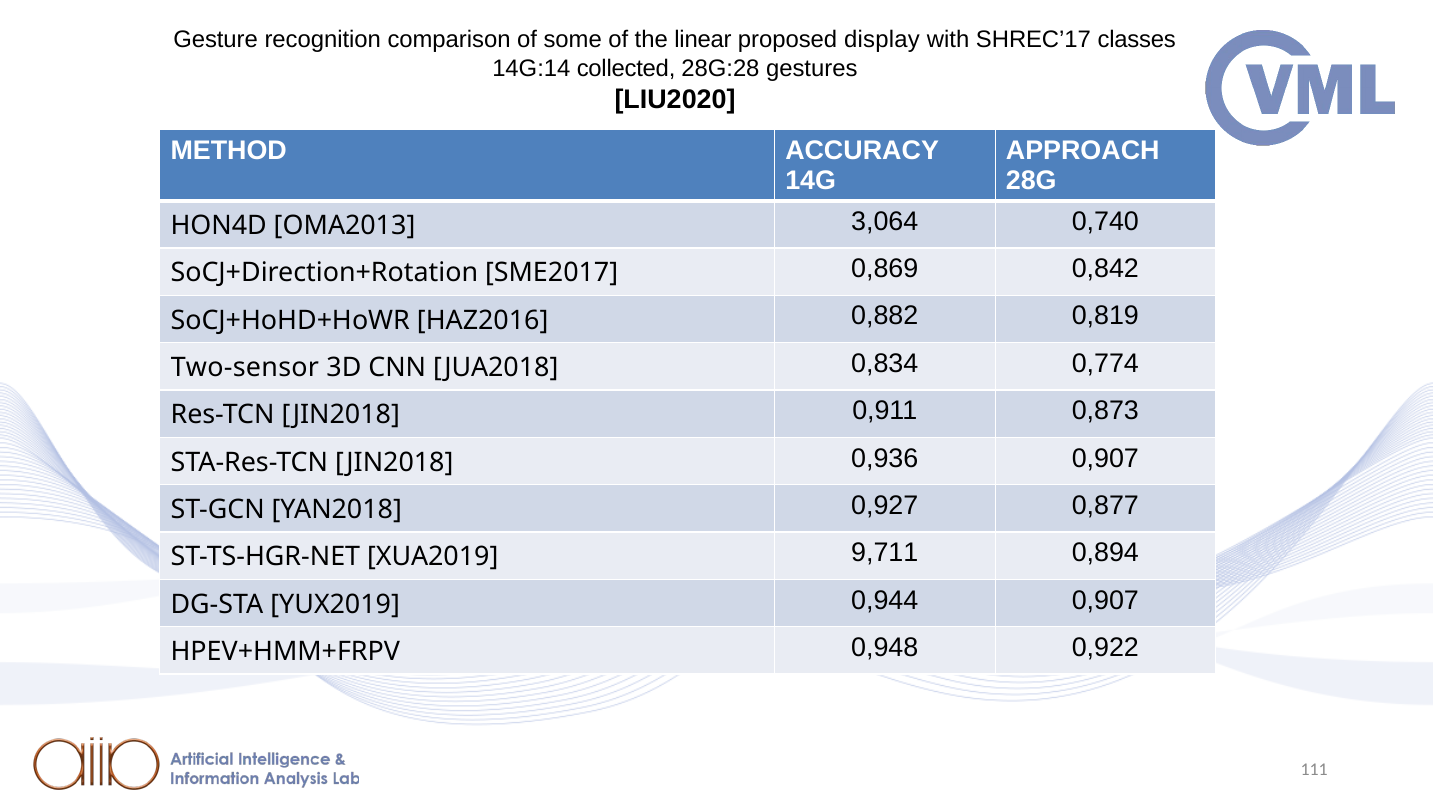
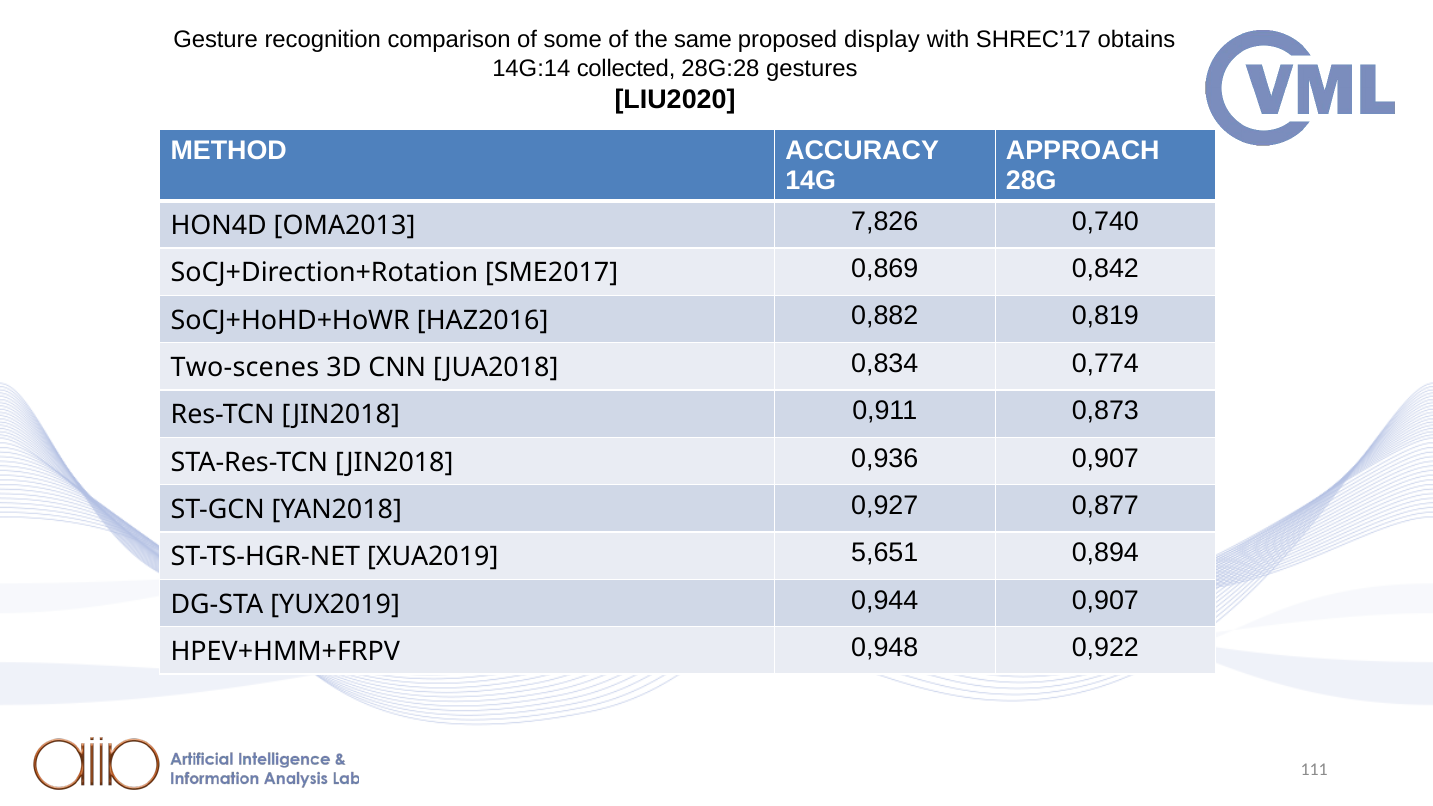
linear: linear -> same (703, 40)
classes: classes -> obtains (1136, 40)
3,064: 3,064 -> 7,826 (885, 221)
Two-sensor: Two-sensor -> Two-scenes (245, 368)
9,711: 9,711 -> 5,651 (885, 553)
